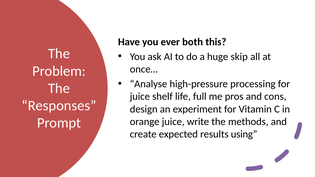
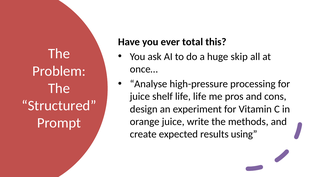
both: both -> total (193, 42)
life full: full -> life (200, 97)
Responses: Responses -> Structured (59, 106)
